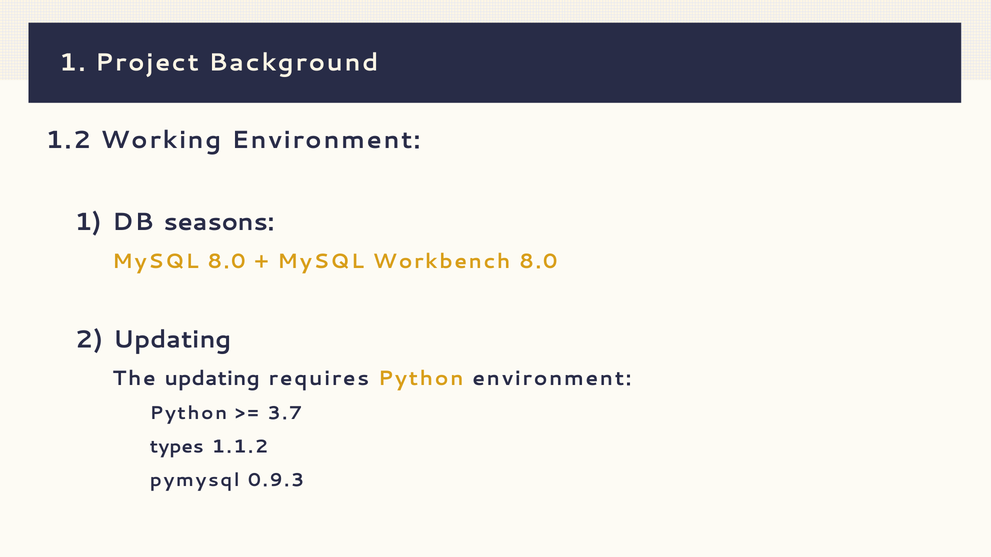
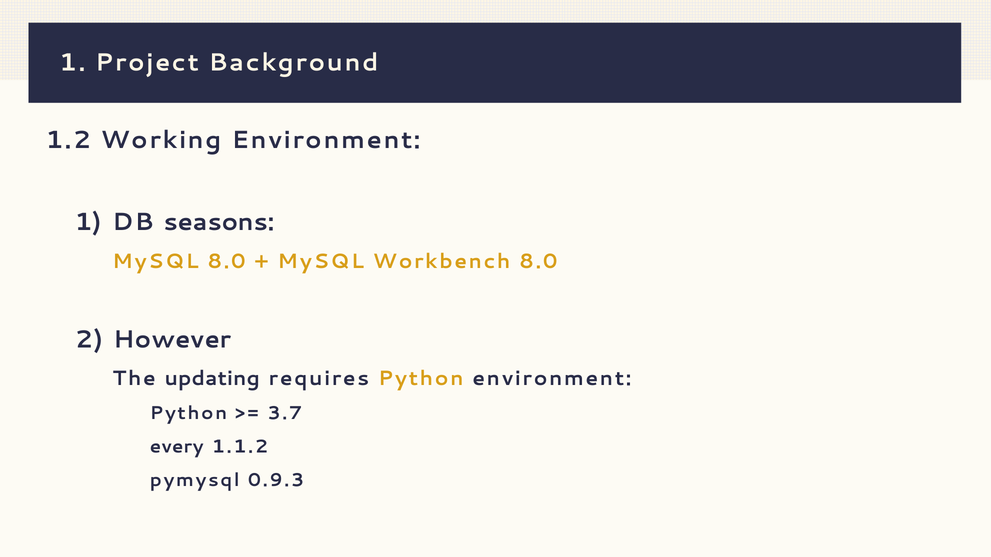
2 Updating: Updating -> However (172, 340)
types: types -> every (177, 447)
